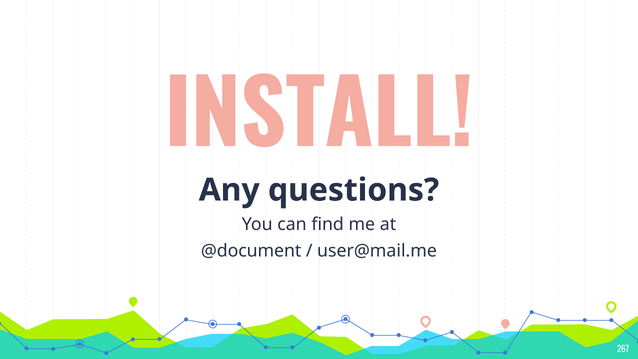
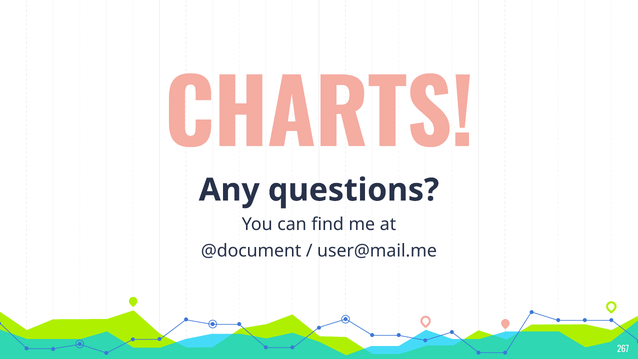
INSTALL: INSTALL -> CHARTS (319, 117)
